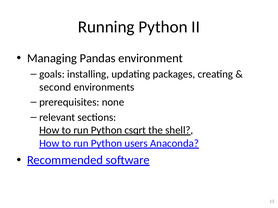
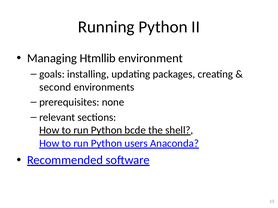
Pandas: Pandas -> Htmllib (98, 58)
csqrt: csqrt -> bcde (135, 131)
